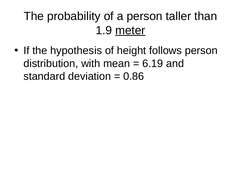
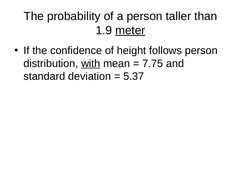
hypothesis: hypothesis -> confidence (76, 51)
with underline: none -> present (91, 63)
6.19: 6.19 -> 7.75 (153, 63)
0.86: 0.86 -> 5.37 (134, 76)
